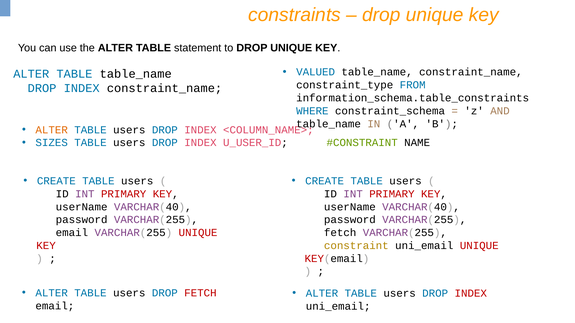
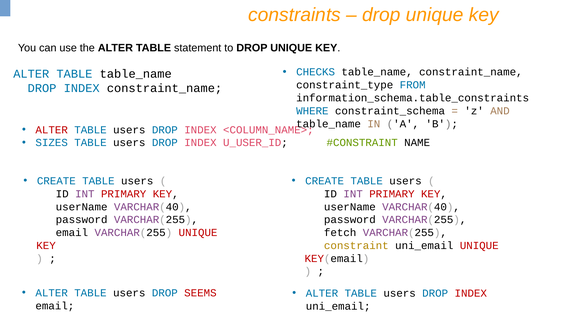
VALUED: VALUED -> CHECKS (316, 72)
ALTER colour: orange -> red (52, 130)
DROP FETCH: FETCH -> SEEMS (200, 293)
